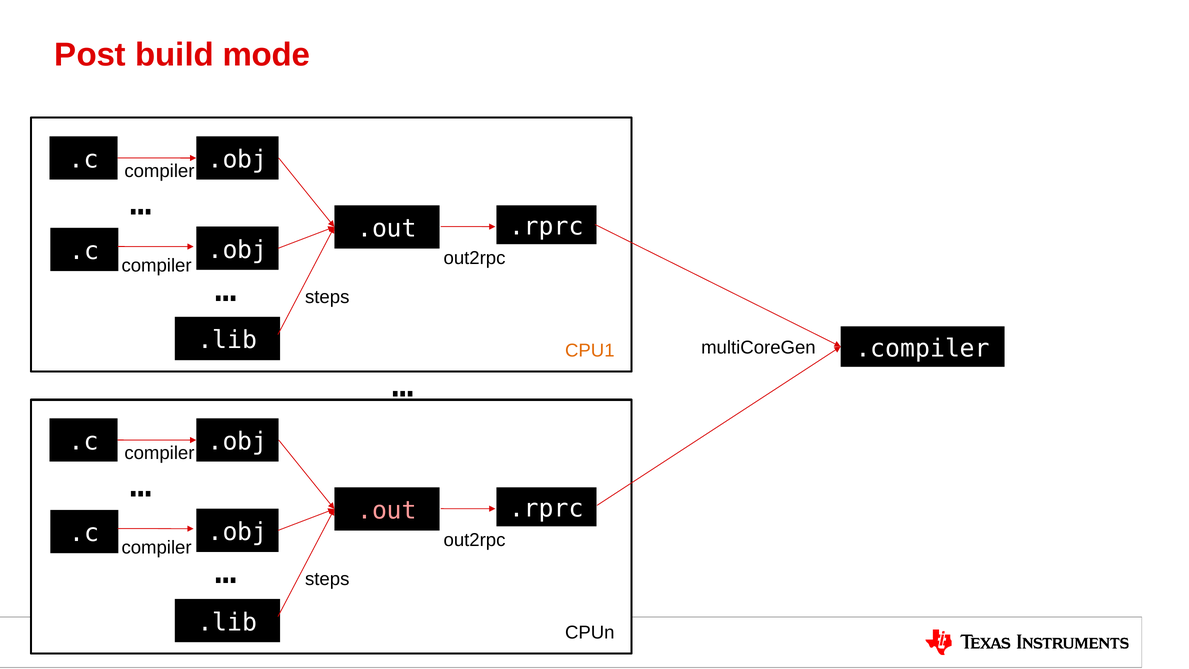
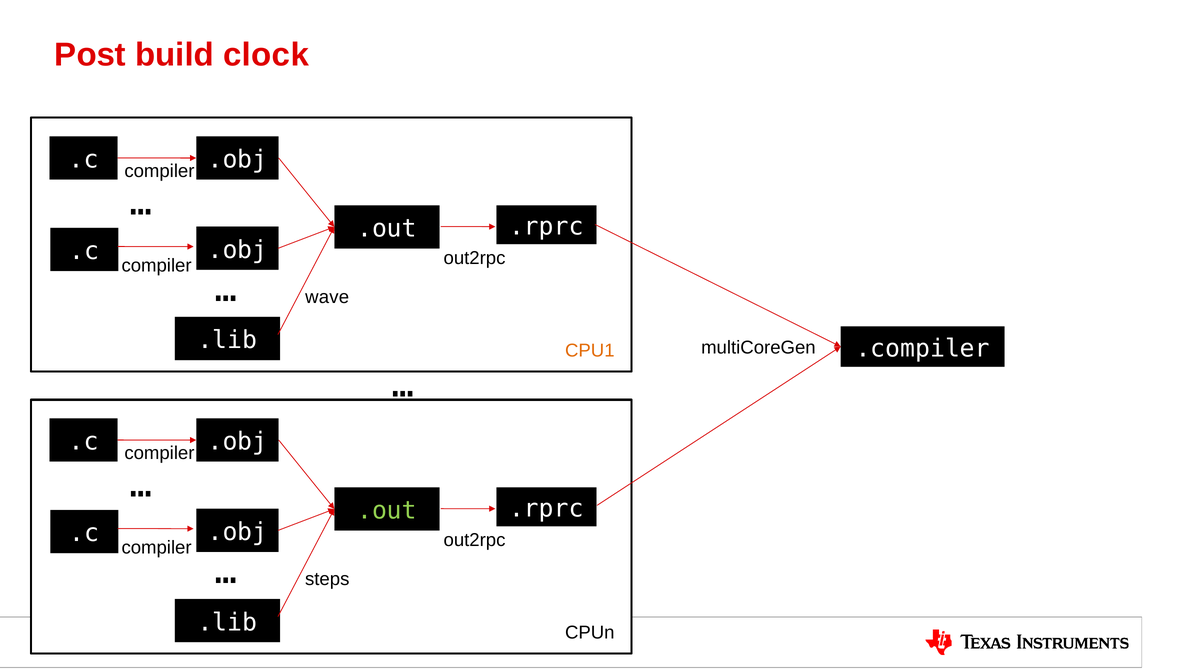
mode: mode -> clock (266, 55)
steps: steps -> wave (327, 297)
.out colour: pink -> light green (387, 511)
